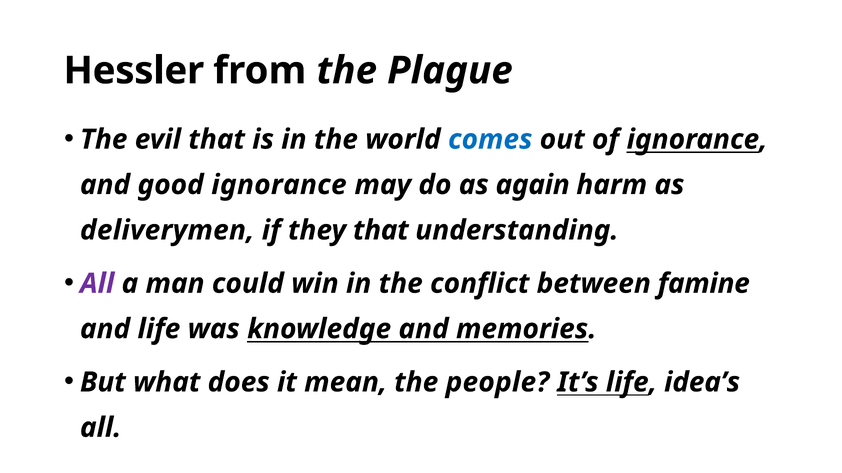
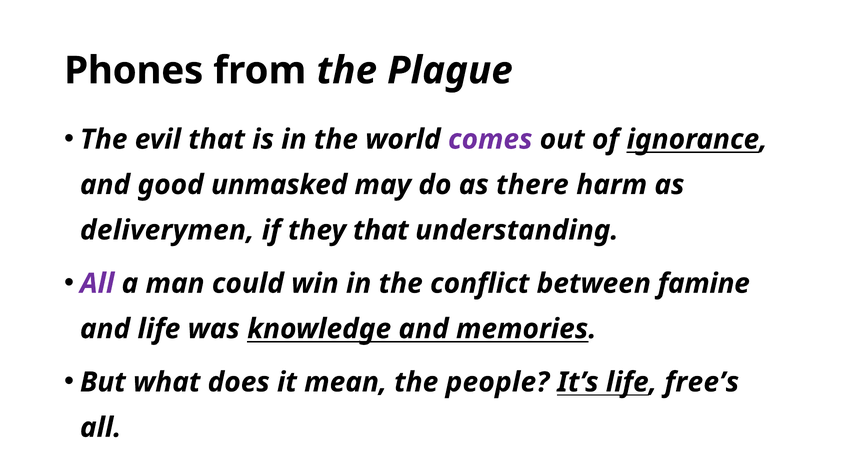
Hessler: Hessler -> Phones (134, 71)
comes colour: blue -> purple (490, 140)
good ignorance: ignorance -> unmasked (279, 185)
again: again -> there (532, 185)
idea’s: idea’s -> free’s (702, 383)
